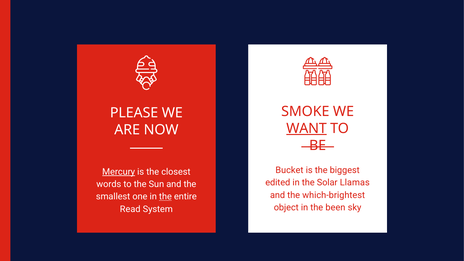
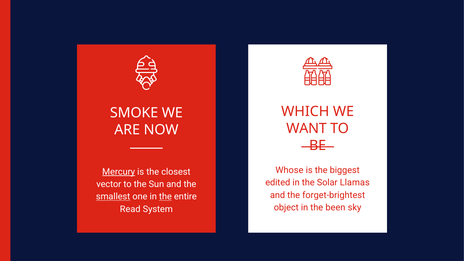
SMOKE: SMOKE -> WHICH (305, 111)
PLEASE: PLEASE -> SMOKE (134, 113)
WANT underline: present -> none (306, 128)
Bucket: Bucket -> Whose (289, 170)
words: words -> vector (109, 184)
which-brightest: which-brightest -> forget-brightest (334, 195)
smallest underline: none -> present (113, 197)
